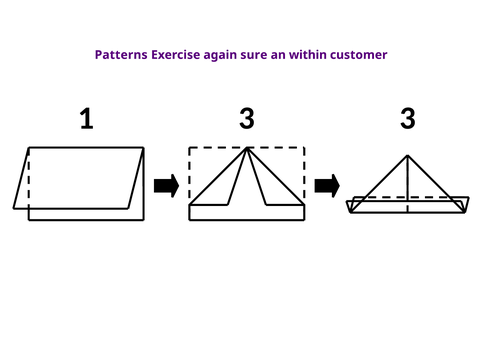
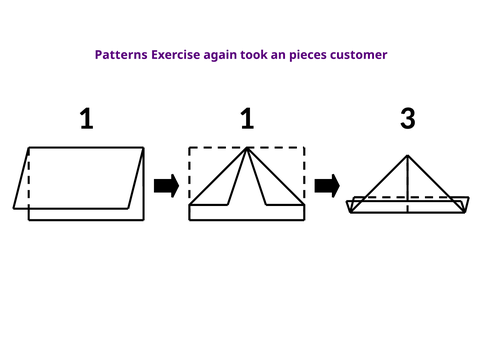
sure: sure -> took (254, 55)
within: within -> pieces (308, 55)
1 3: 3 -> 1 (247, 118)
